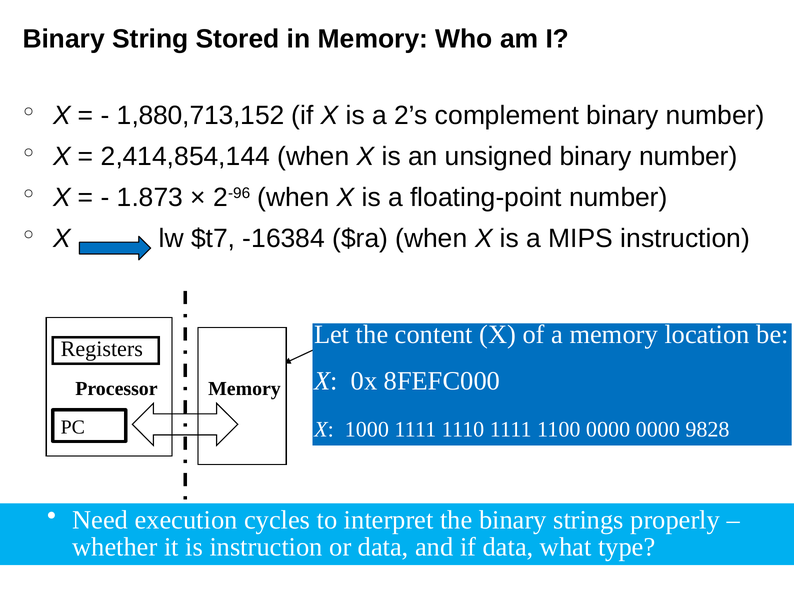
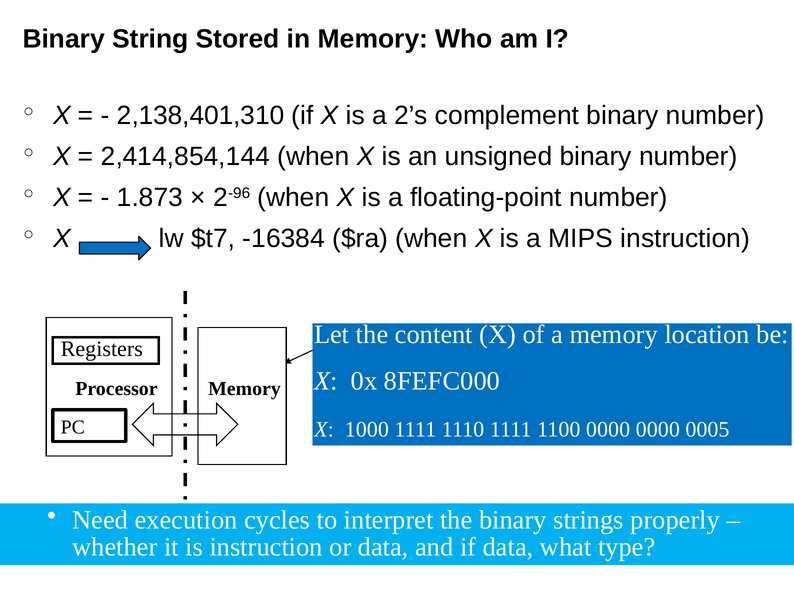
1,880,713,152: 1,880,713,152 -> 2,138,401,310 (201, 116)
9828: 9828 -> 0005 (707, 430)
